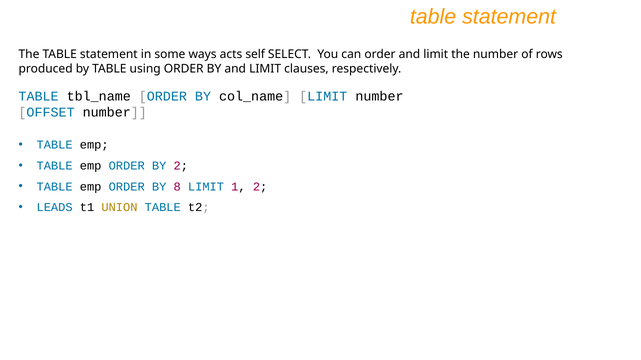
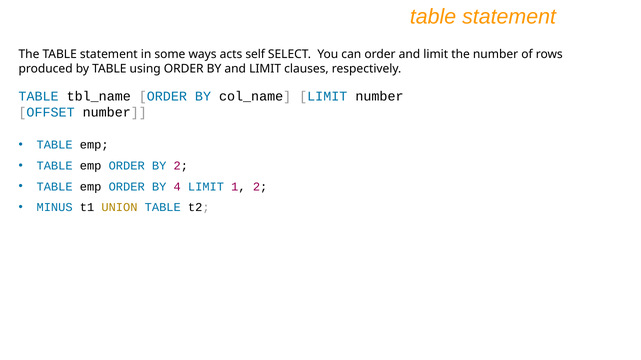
8: 8 -> 4 (177, 187)
LEADS: LEADS -> MINUS (55, 208)
